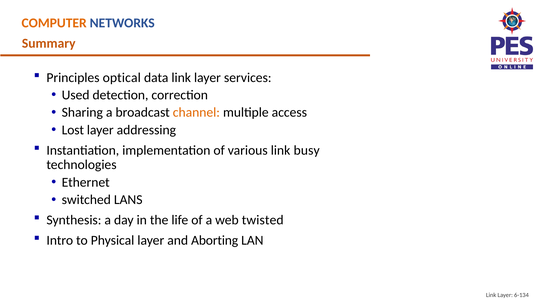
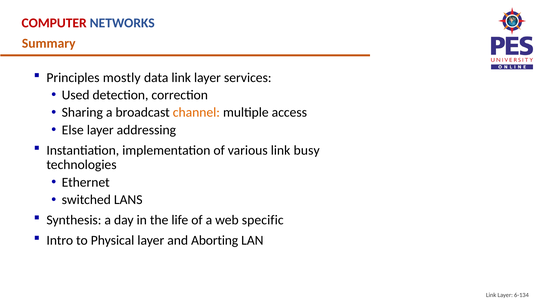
COMPUTER colour: orange -> red (54, 23)
optical: optical -> mostly (122, 78)
Lost: Lost -> Else (73, 130)
twisted: twisted -> specific (263, 220)
